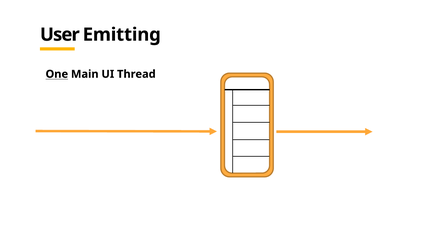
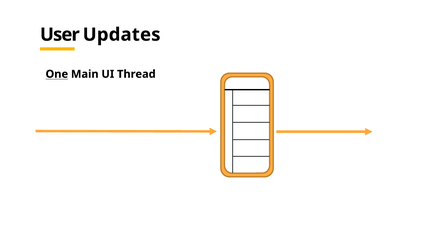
Emitting: Emitting -> Updates (122, 35)
